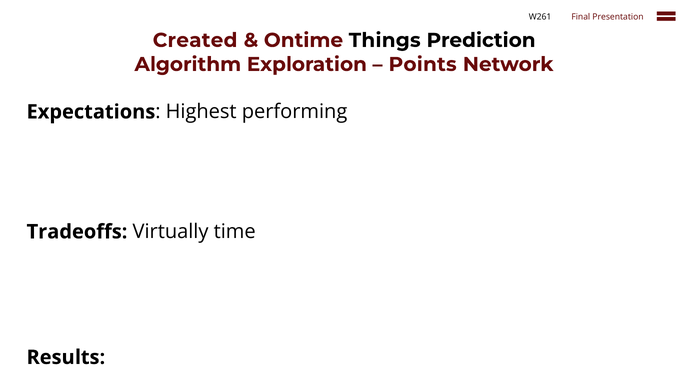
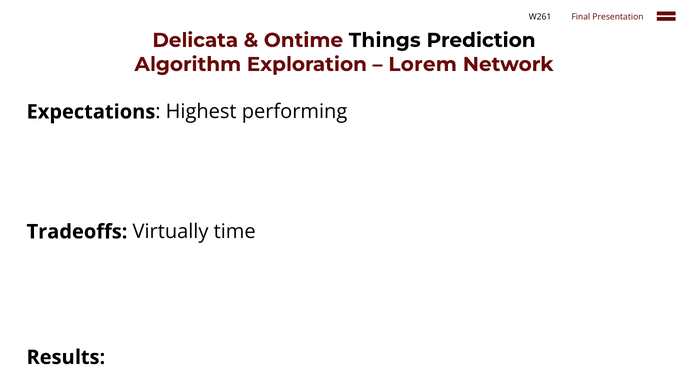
Created: Created -> Delicata (195, 40)
Points: Points -> Lorem (423, 64)
